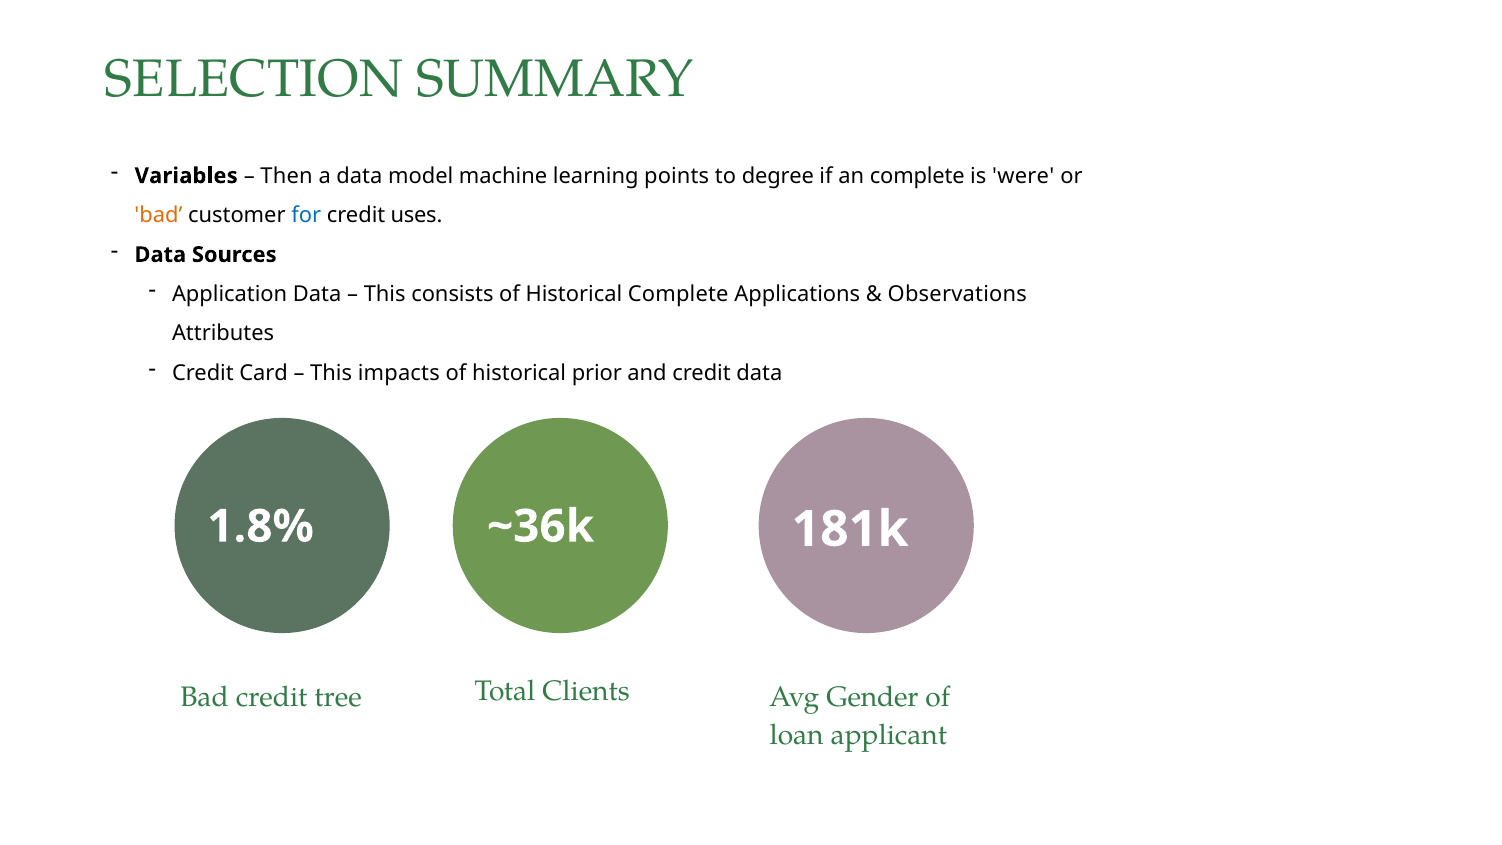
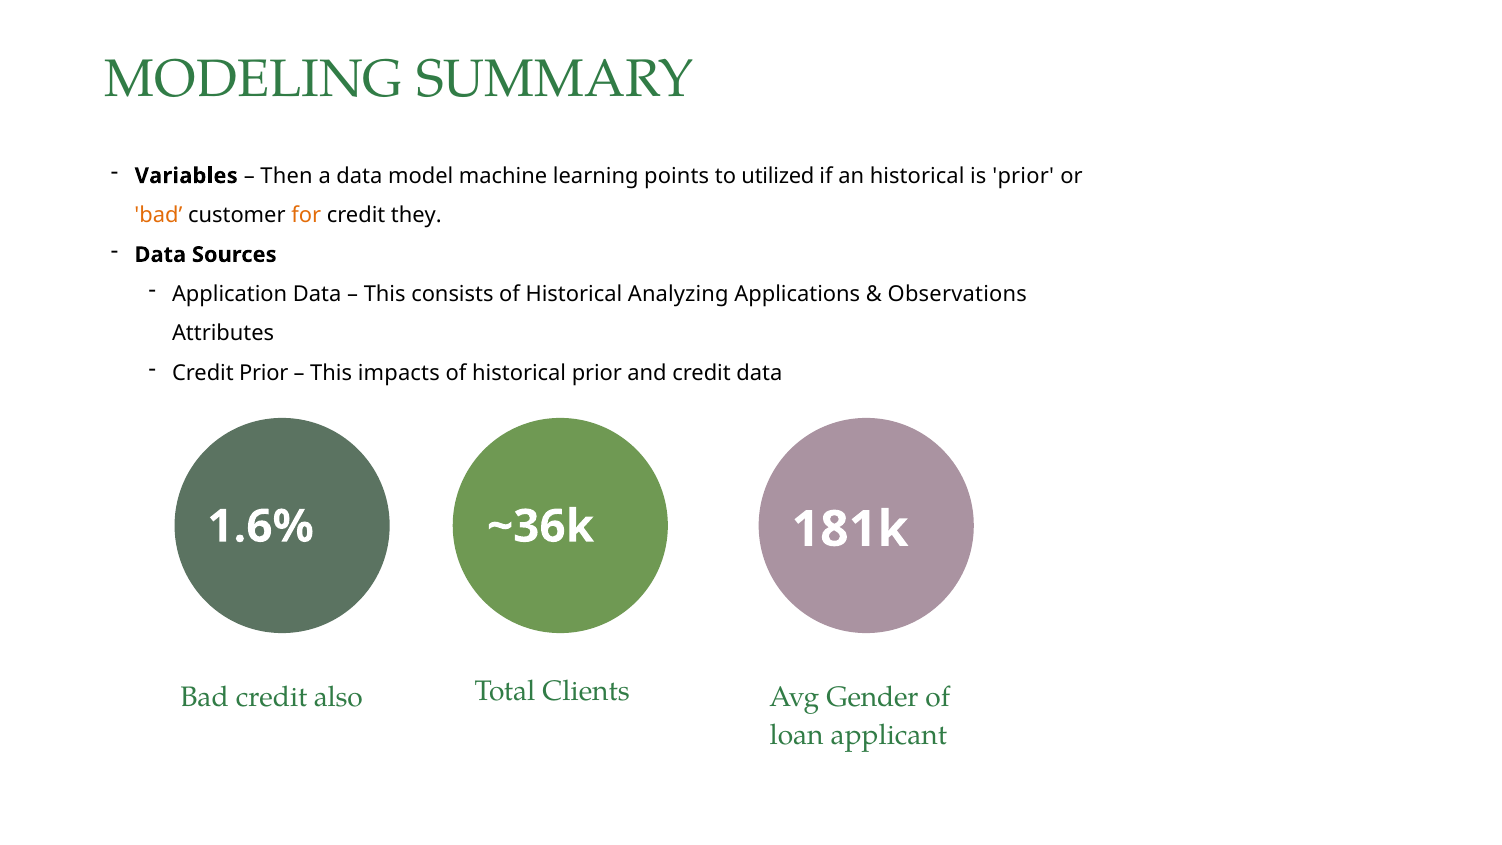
SELECTION: SELECTION -> MODELING (254, 79)
degree: degree -> utilized (778, 176)
an complete: complete -> historical (917, 176)
is were: were -> prior (1023, 176)
for colour: blue -> orange (306, 215)
uses: uses -> they (416, 215)
Historical Complete: Complete -> Analyzing (678, 294)
Credit Card: Card -> Prior (264, 373)
1.8%: 1.8% -> 1.6% (261, 526)
tree: tree -> also (338, 698)
